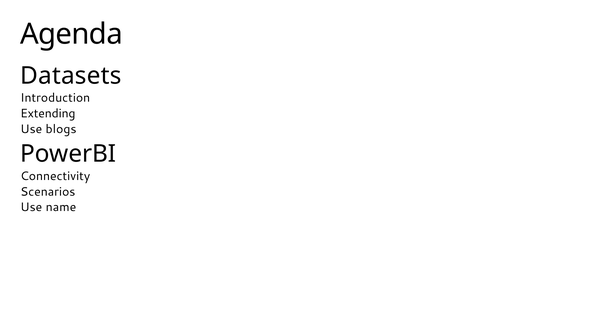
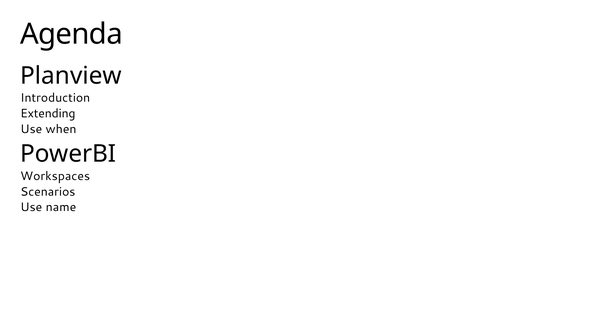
Datasets: Datasets -> Planview (71, 76)
blogs: blogs -> when (61, 129)
Connectivity: Connectivity -> Workspaces (55, 176)
